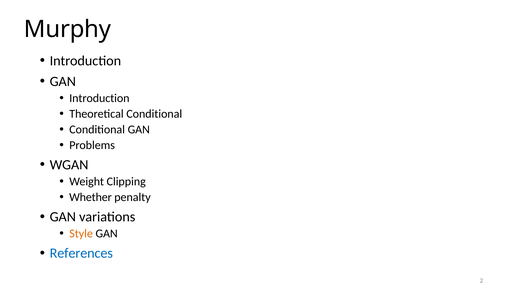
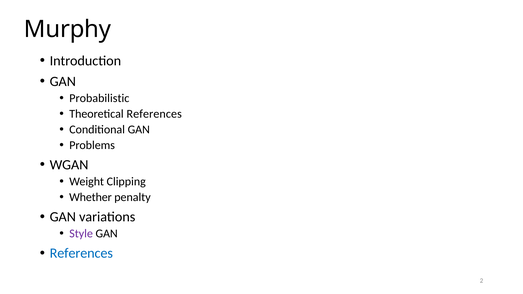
Introduction: Introduction -> Probabilistic (99, 98)
Theoretical Conditional: Conditional -> References (154, 114)
Style colour: orange -> purple (81, 234)
